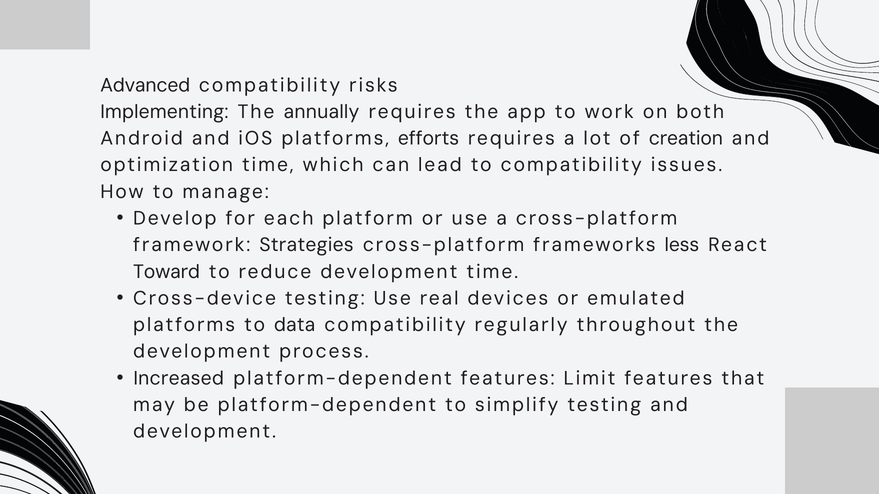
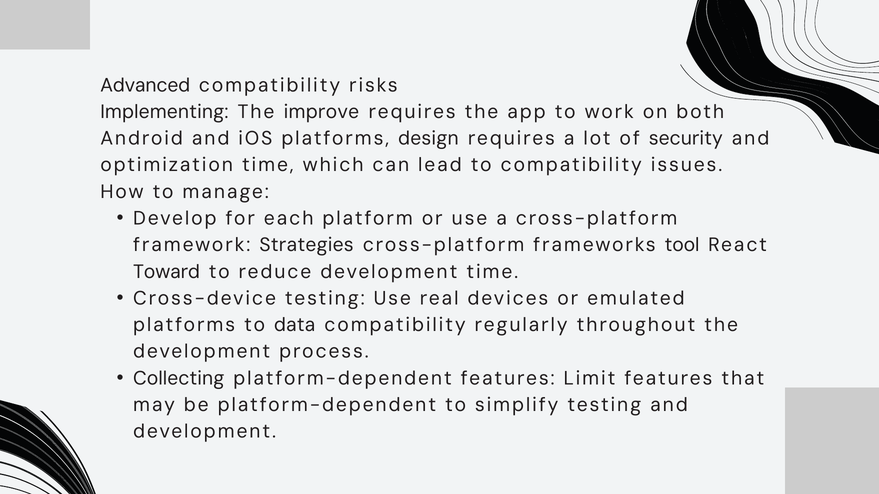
annually: annually -> improve (321, 112)
efforts: efforts -> design (428, 139)
creation: creation -> security (686, 139)
less: less -> tool (682, 245)
Increased: Increased -> Collecting (179, 379)
